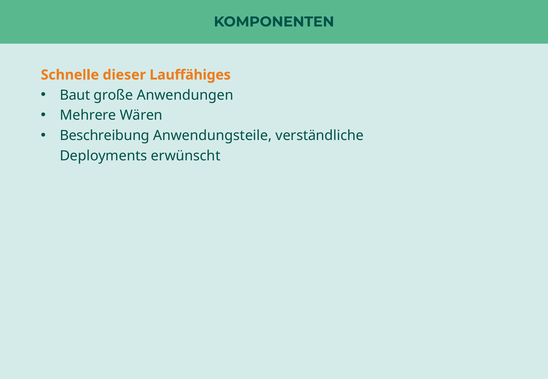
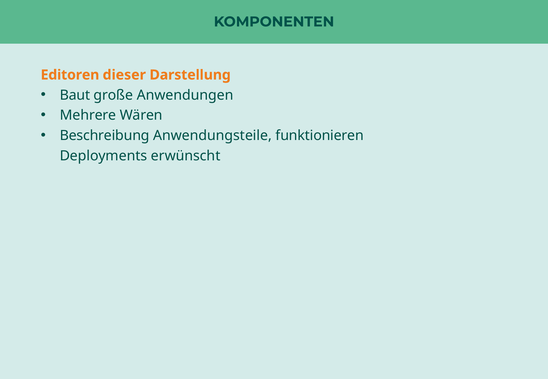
Schnelle: Schnelle -> Editoren (70, 75)
Lauffähiges: Lauffähiges -> Darstellung (190, 75)
verständliche: verständliche -> funktionieren (320, 136)
